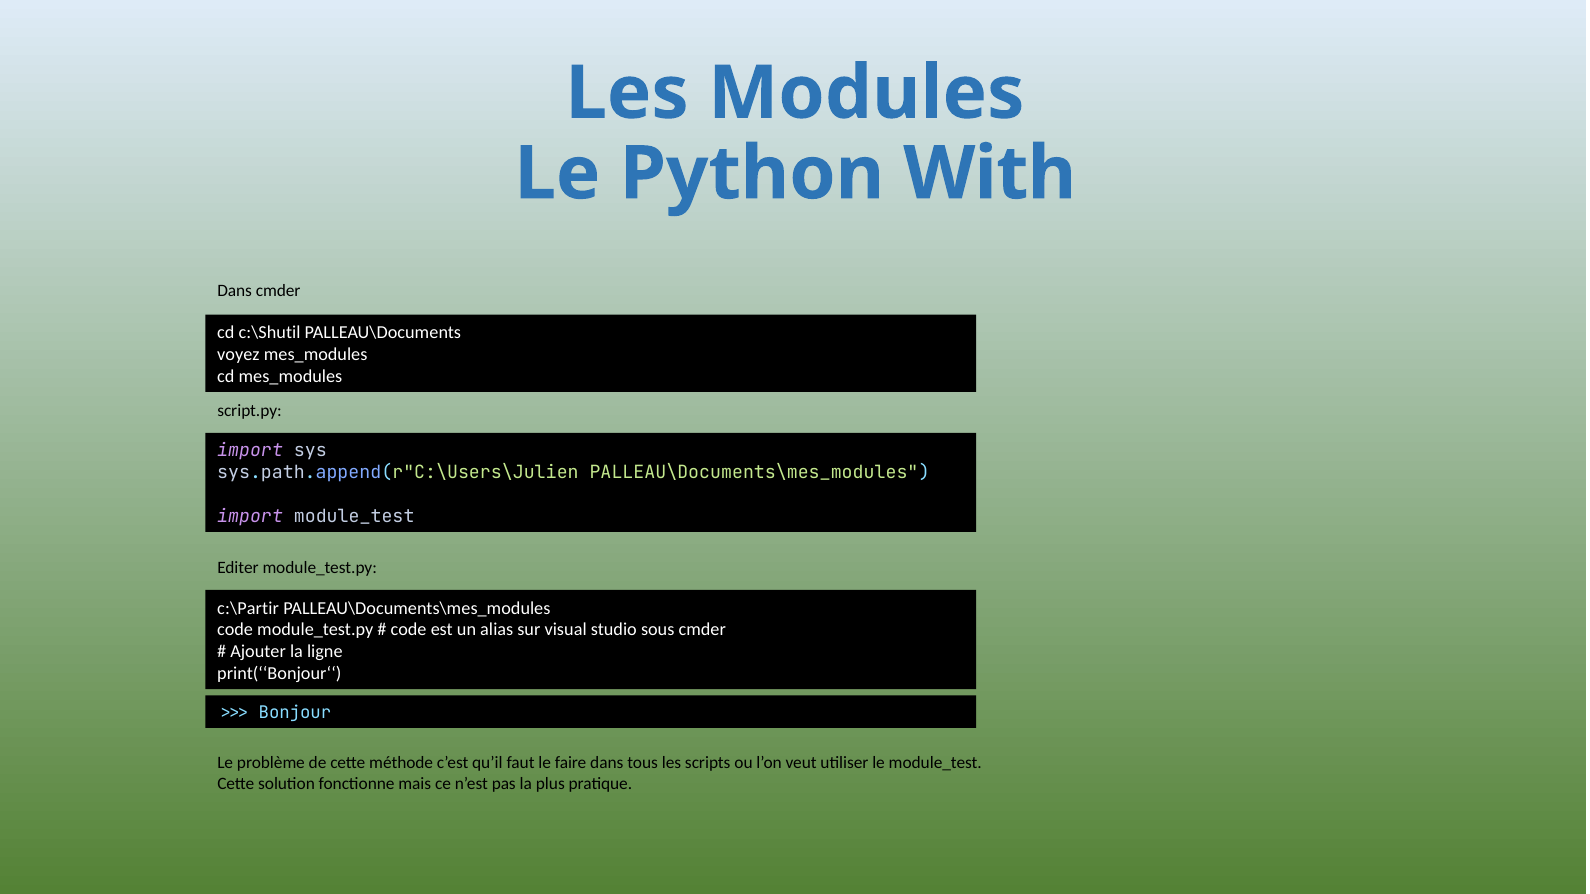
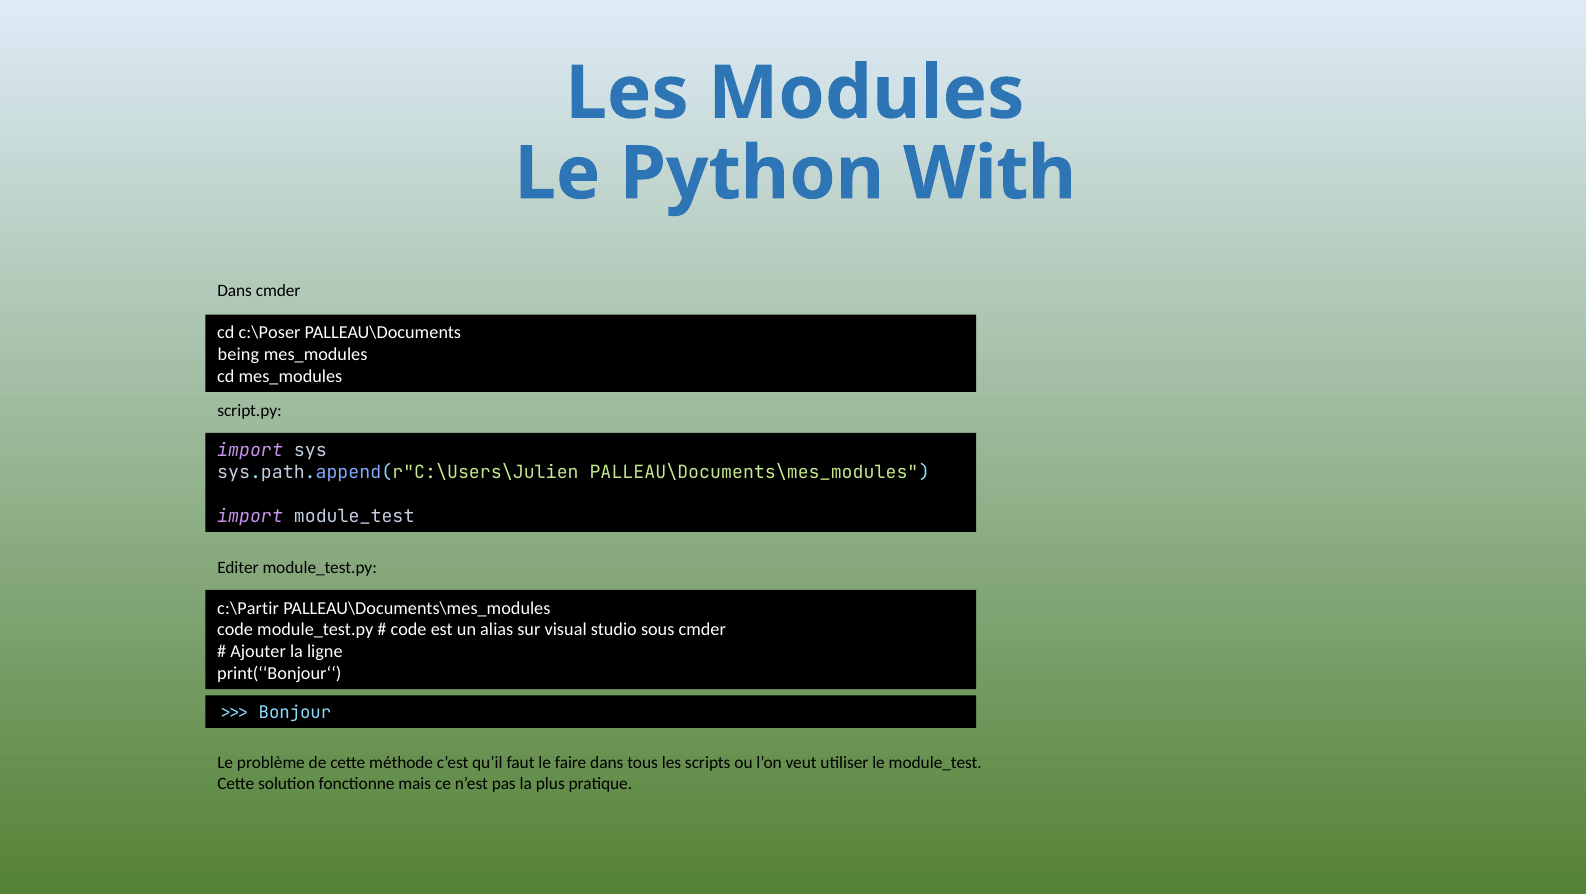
c:\Shutil: c:\Shutil -> c:\Poser (270, 333)
voyez: voyez -> being (238, 355)
